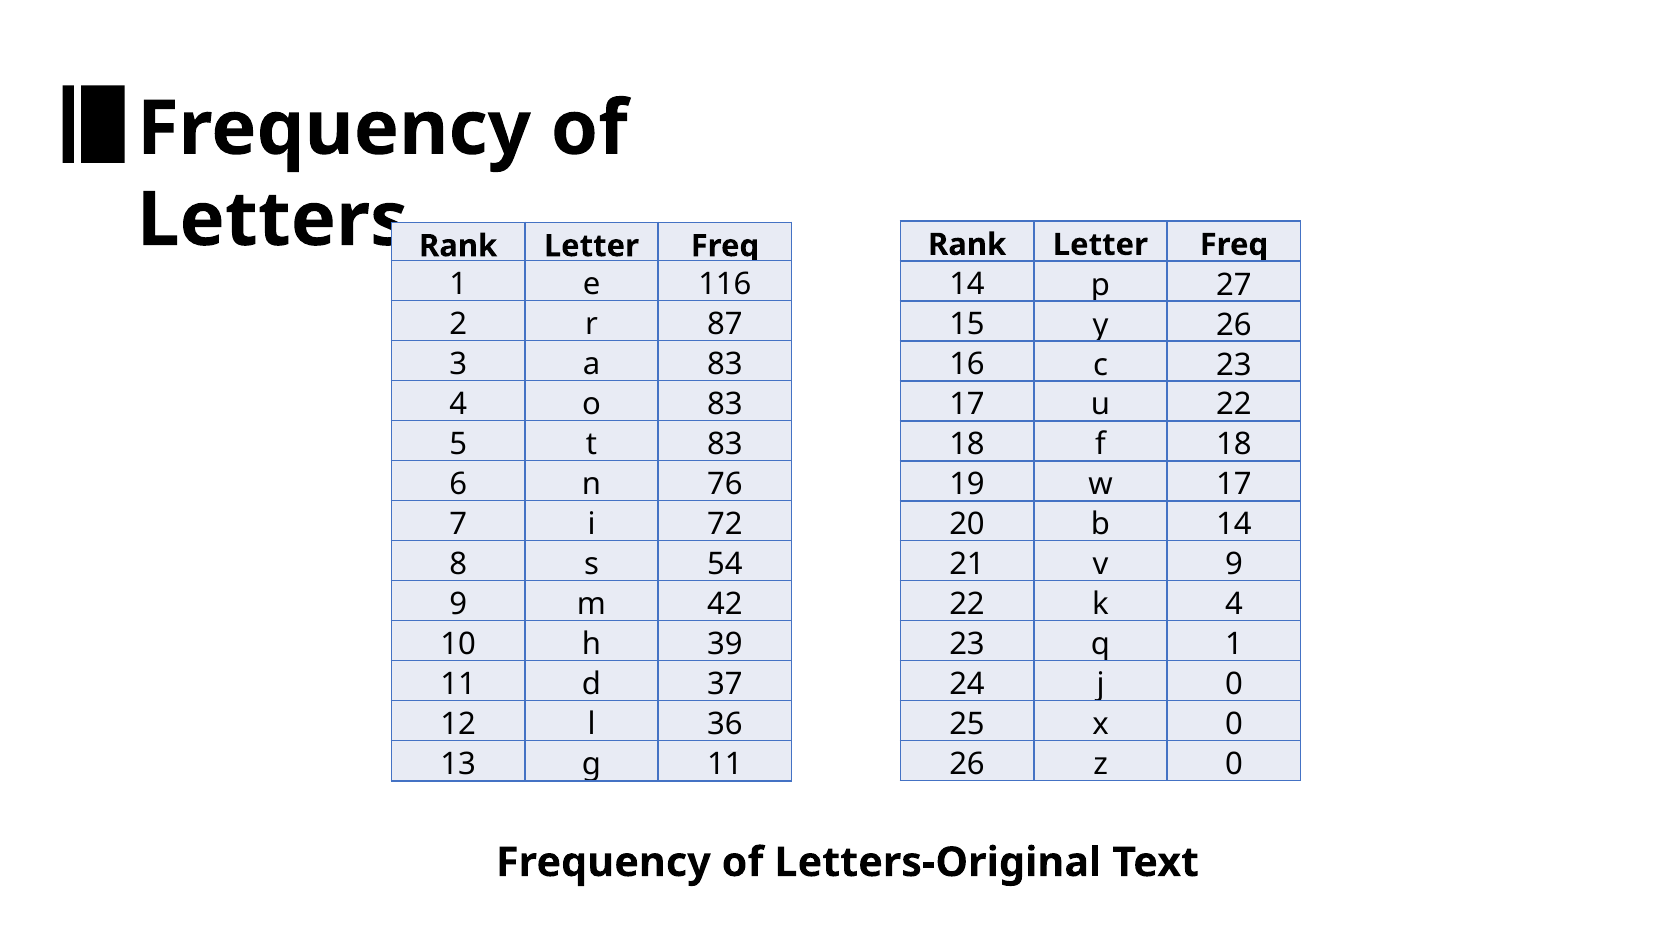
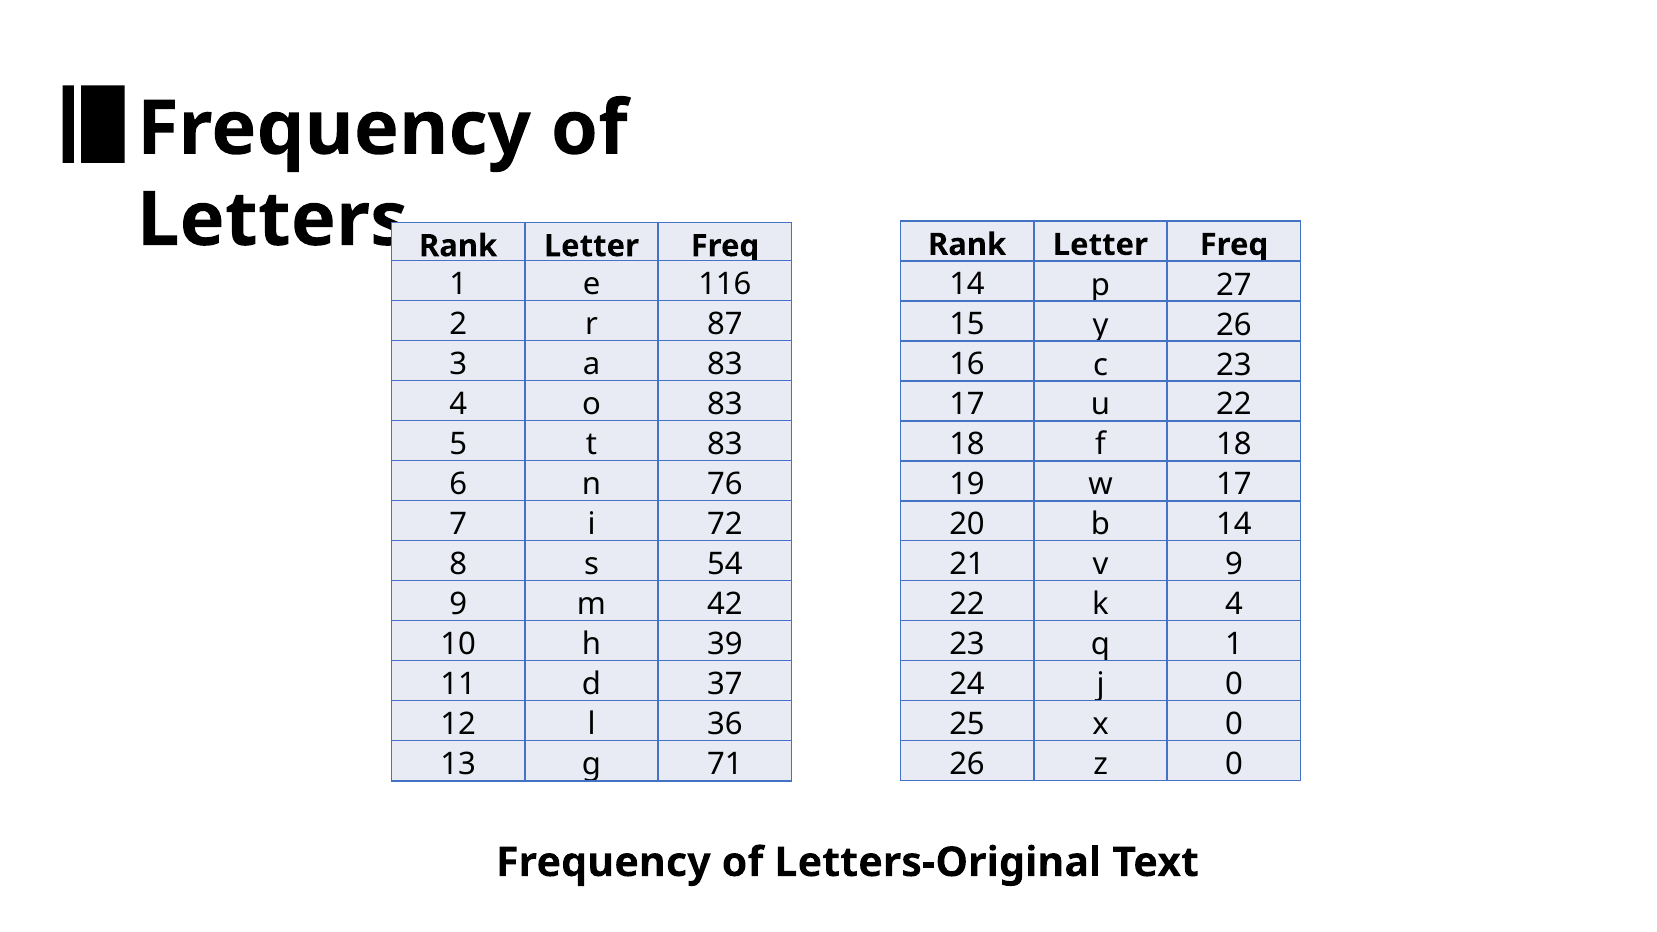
g 11: 11 -> 71 (725, 765)
